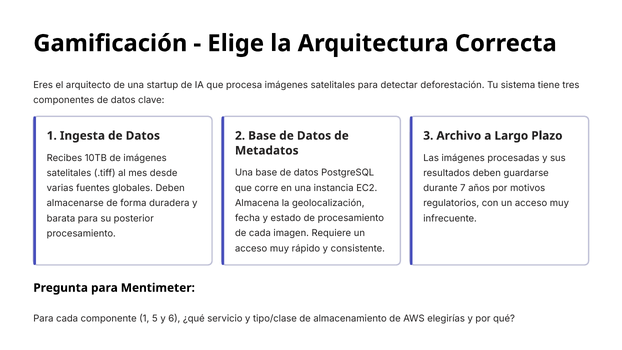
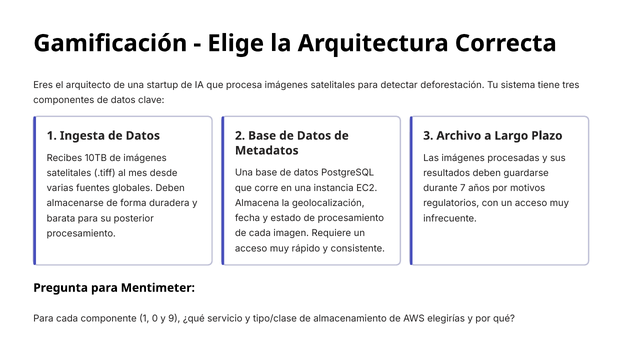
5: 5 -> 0 (155, 318)
6: 6 -> 9 (174, 318)
